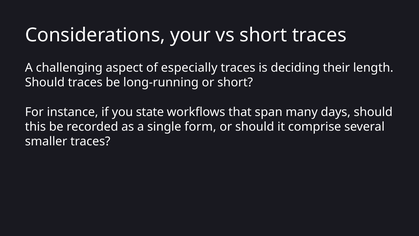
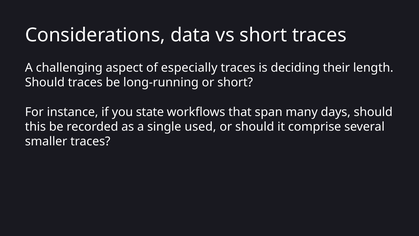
your: your -> data (190, 35)
form: form -> used (200, 127)
